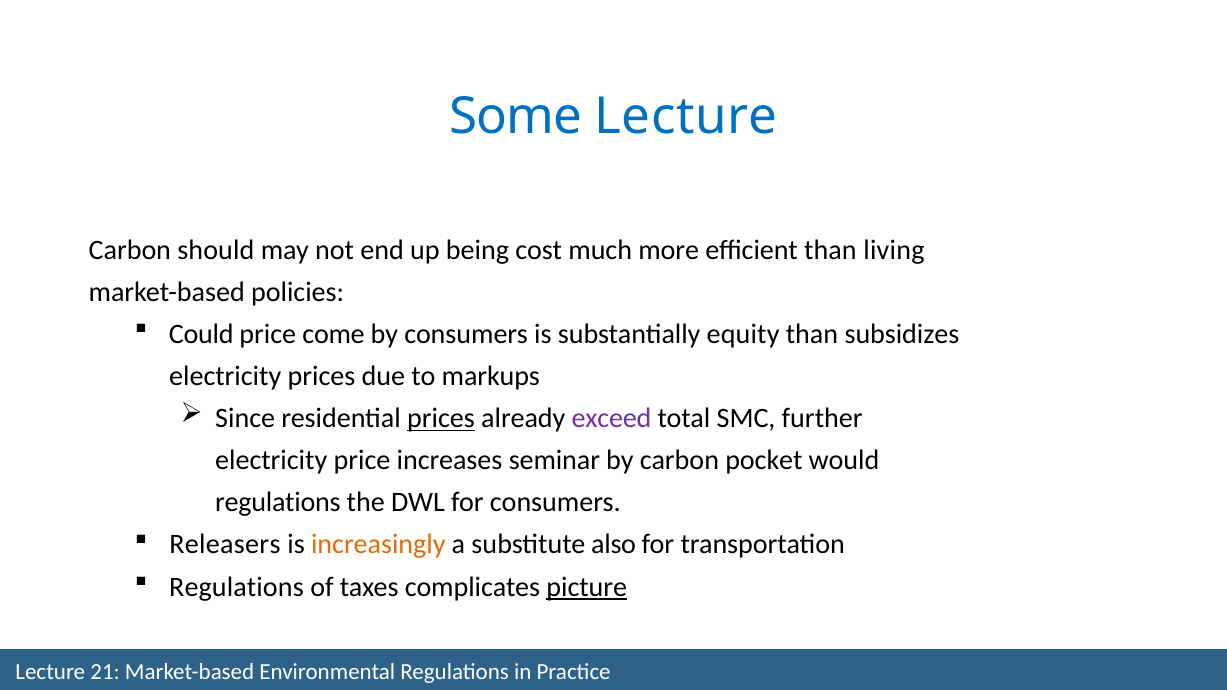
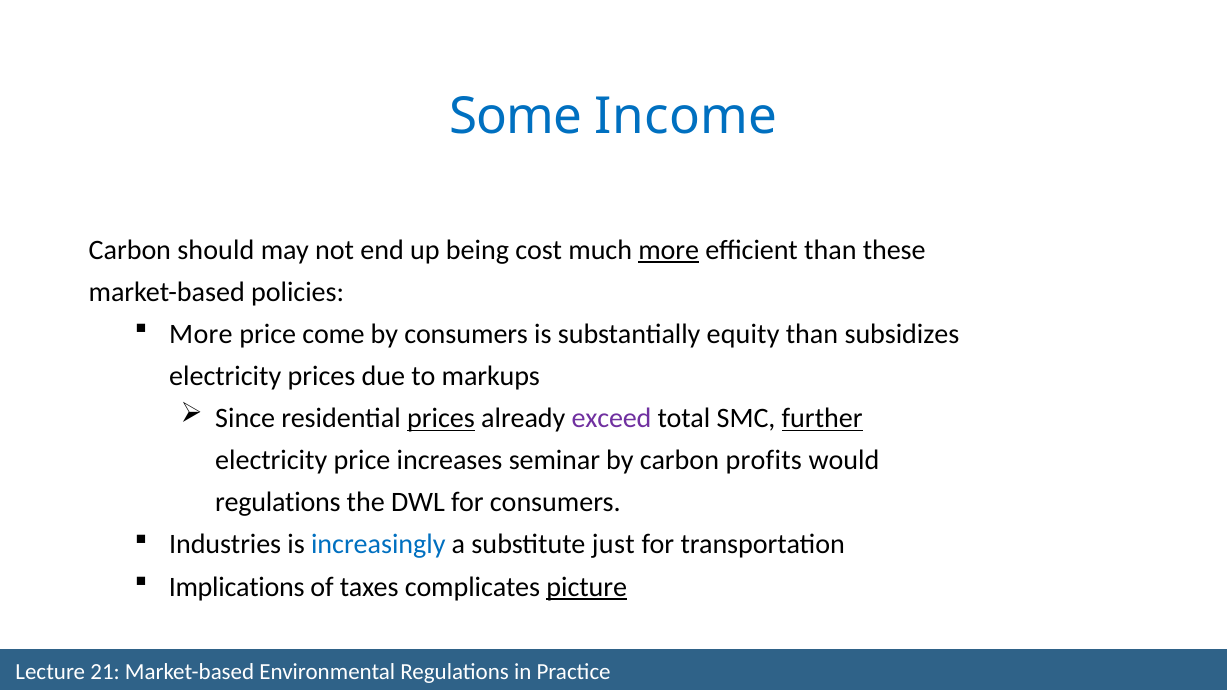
Some Lecture: Lecture -> Income (686, 117)
more underline: none -> present (669, 250)
living: living -> these (894, 250)
Could: Could -> More (201, 334)
further underline: none -> present (822, 418)
pocket: pocket -> profits (764, 461)
Releasers: Releasers -> Industries (225, 545)
increasingly colour: orange -> blue (378, 545)
also: also -> just (613, 545)
Regulations: Regulations -> Implications (237, 587)
